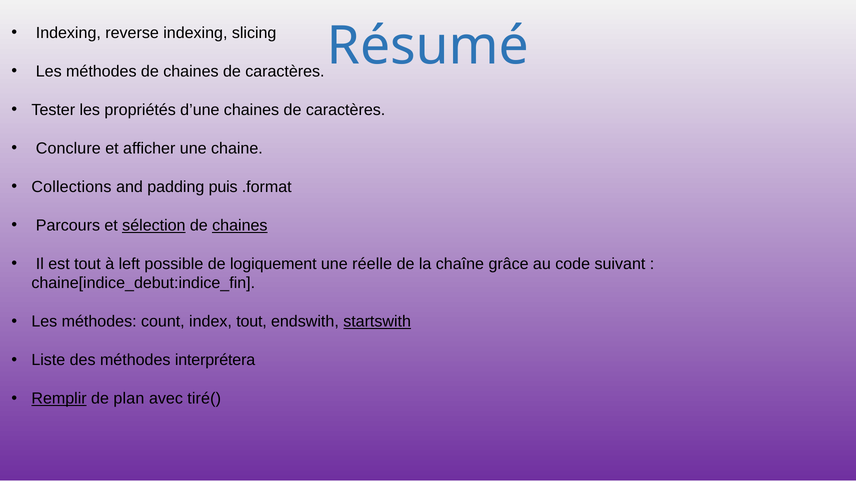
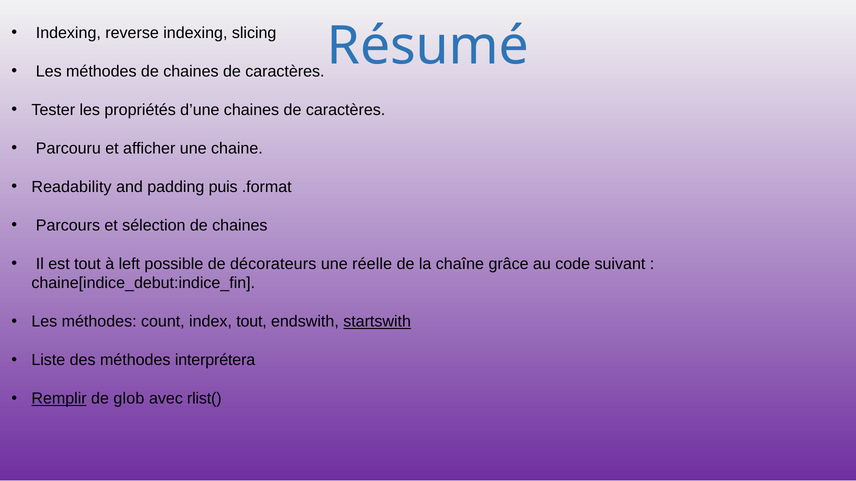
Conclure: Conclure -> Parcouru (68, 149)
Collections: Collections -> Readability (72, 187)
sélection underline: present -> none (154, 226)
chaines underline: present -> none (240, 226)
logiquement: logiquement -> décorateurs (273, 264)
plan: plan -> glob (129, 399)
tiré(: tiré( -> rlist( (204, 399)
